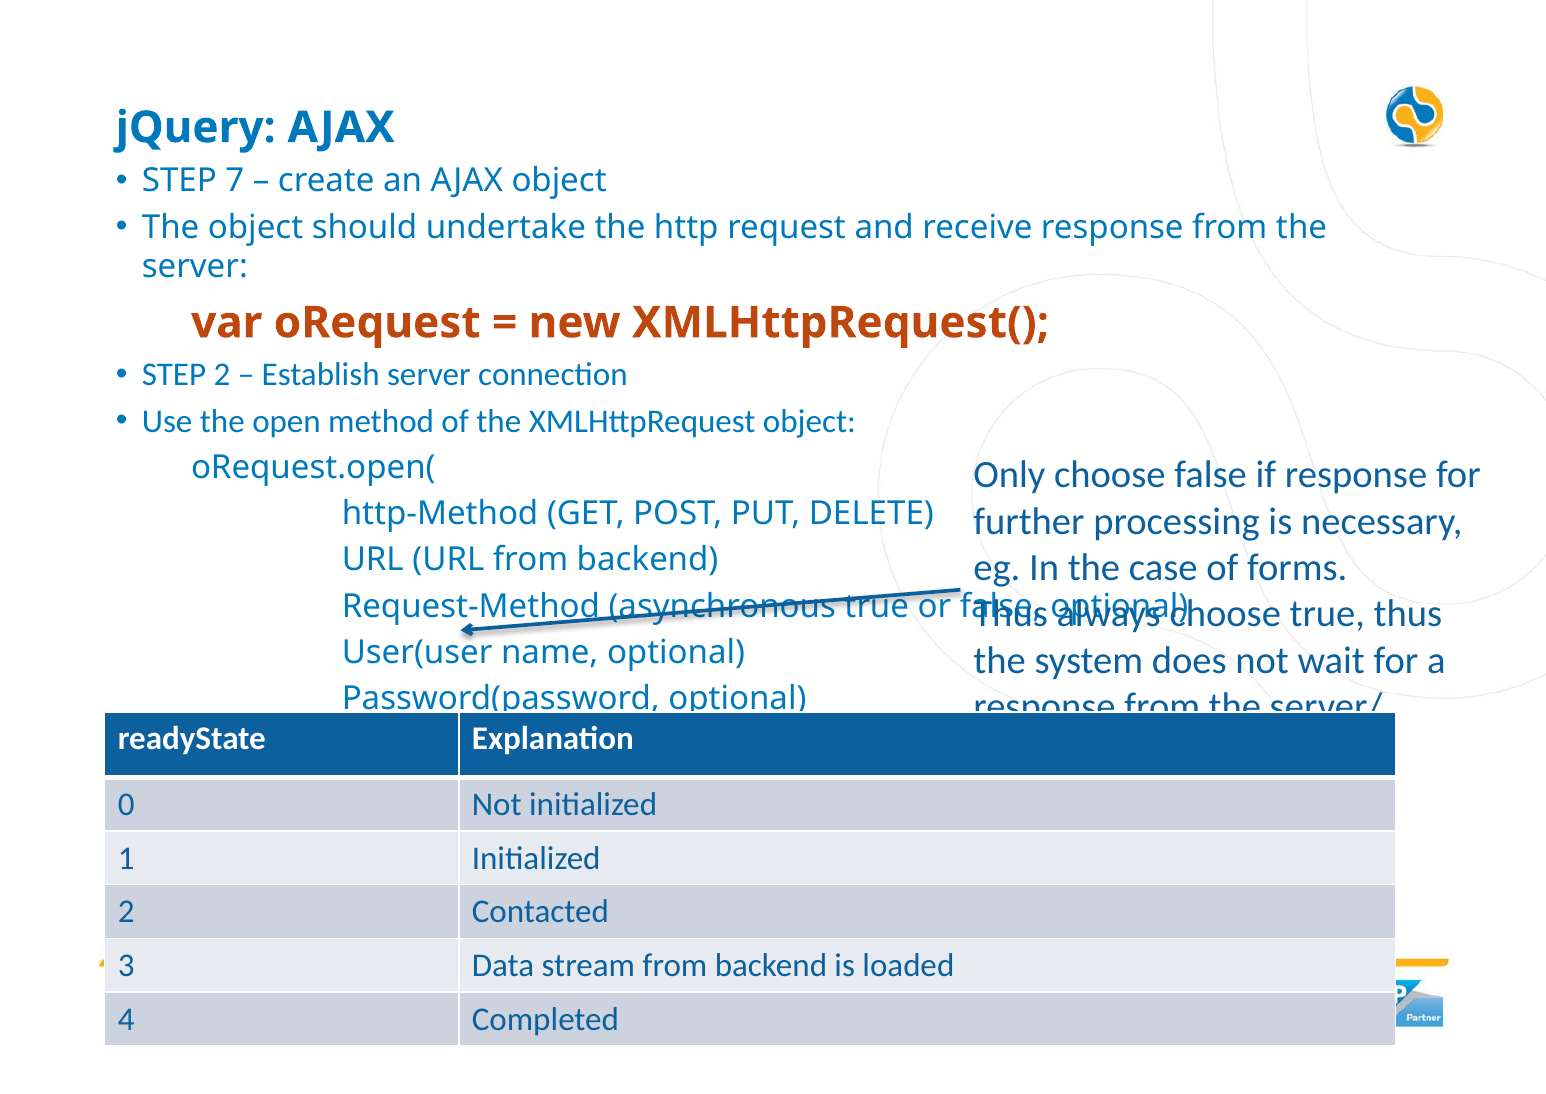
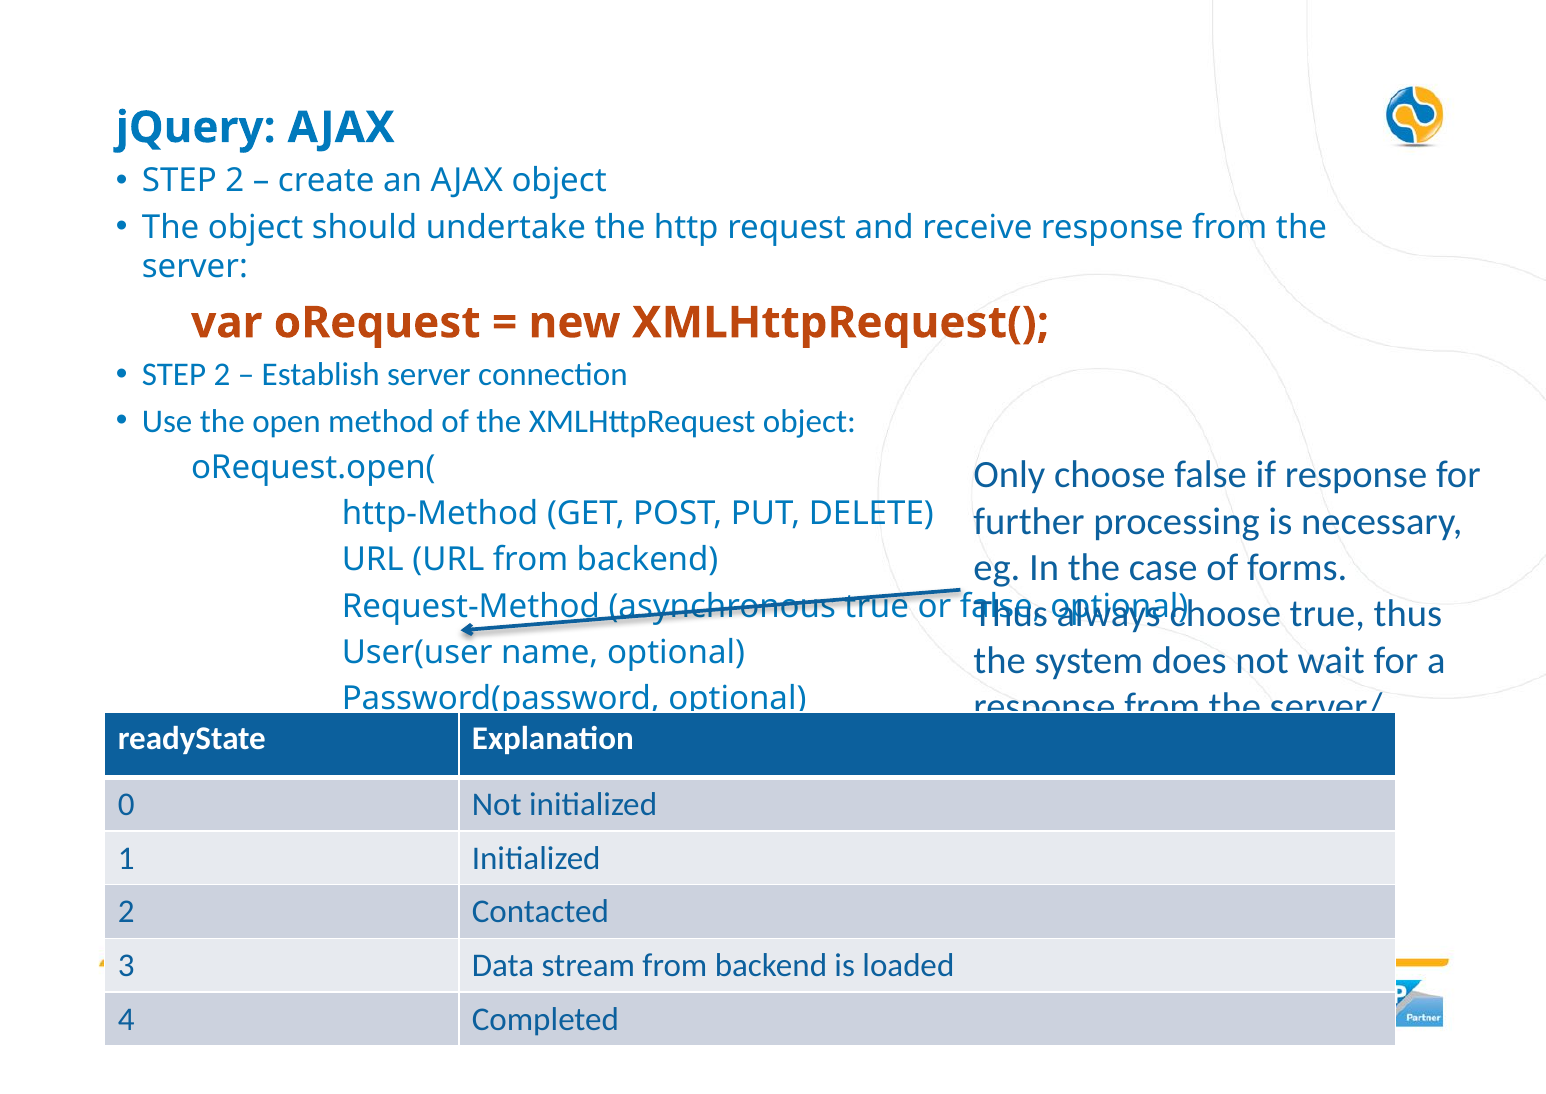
7: 7 -> 2 (235, 181)
